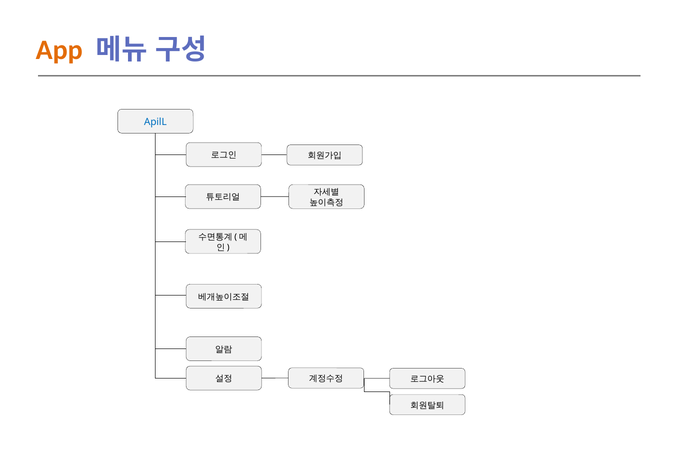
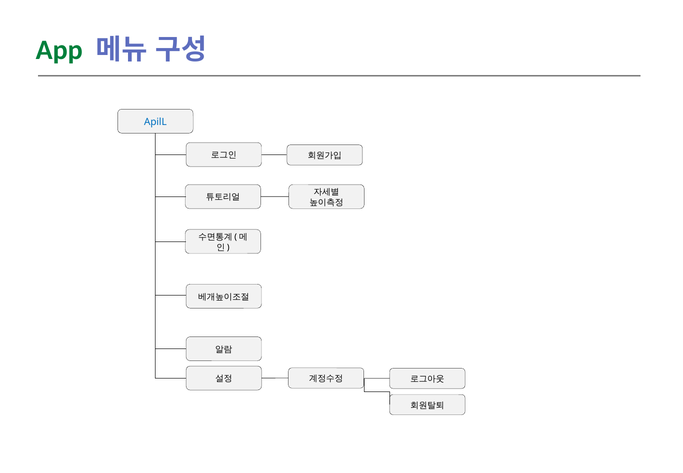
App colour: orange -> green (59, 50)
